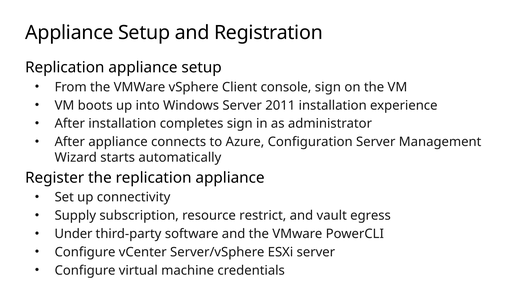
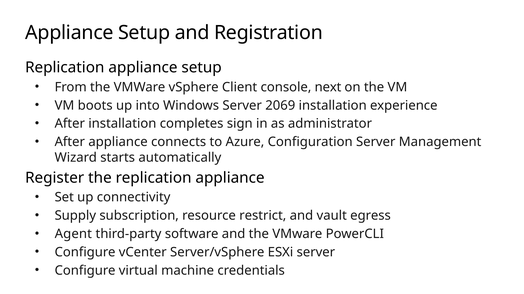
console sign: sign -> next (328, 87)
2011: 2011 -> 2069 (280, 106)
Under: Under -> Agent (73, 234)
